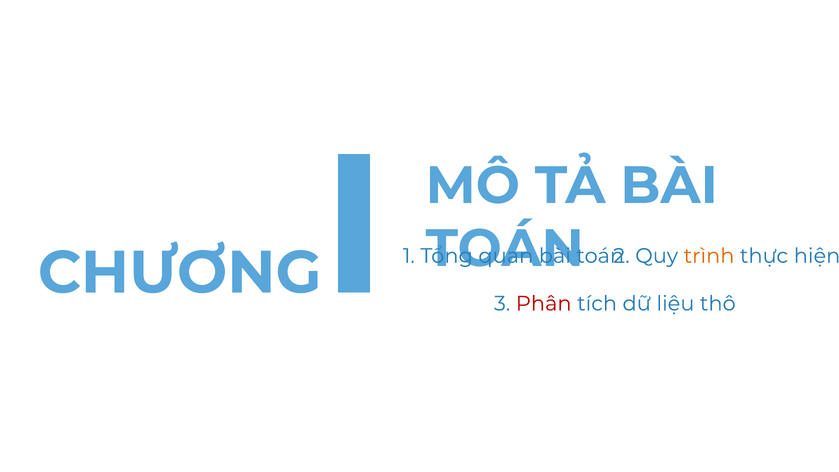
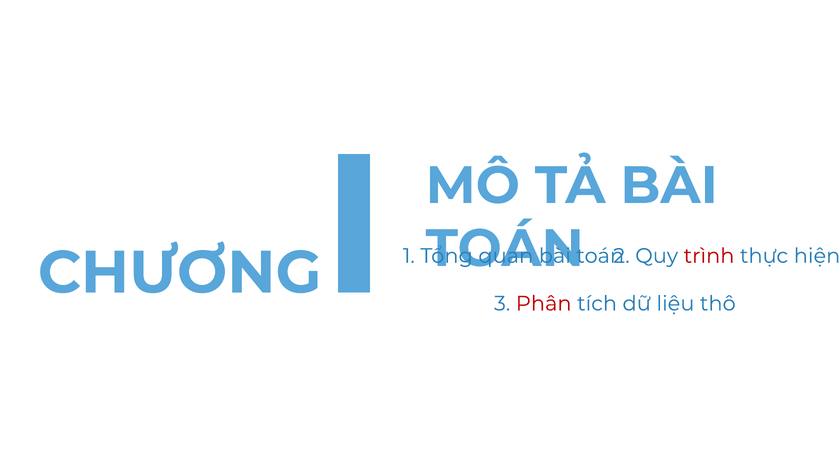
trình colour: orange -> red (709, 256)
